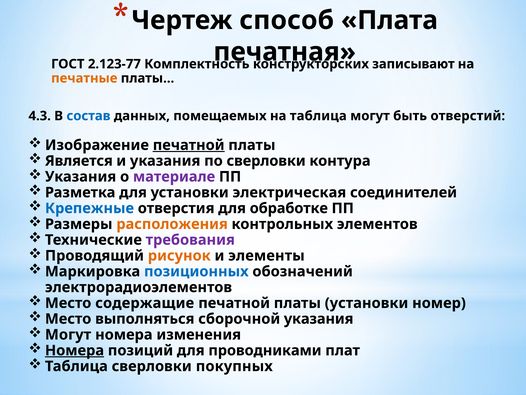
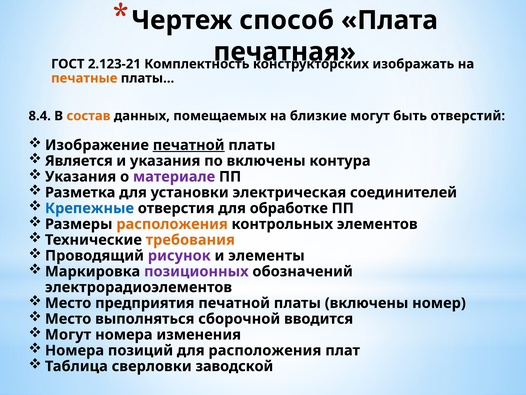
2.123-77: 2.123-77 -> 2.123-21 (114, 64)
записывают: записывают -> изображать (413, 64)
4.3: 4.3 -> 8.4 (40, 116)
состав colour: blue -> orange (88, 116)
на таблица: таблица -> близкие (318, 116)
по сверловки: сверловки -> включены (266, 161)
требования colour: purple -> orange (190, 240)
рисунок colour: orange -> purple (179, 255)
позиционных colour: blue -> purple (196, 271)
содержащие: содержащие -> предприятия (145, 303)
платы установки: установки -> включены (367, 303)
сборочной указания: указания -> вводится (319, 318)
Номера underline: present -> none (75, 350)
для проводниками: проводниками -> расположения (265, 350)
покупных: покупных -> заводской (234, 366)
